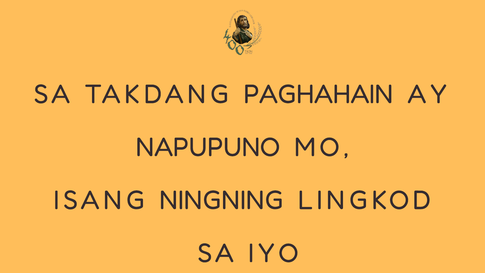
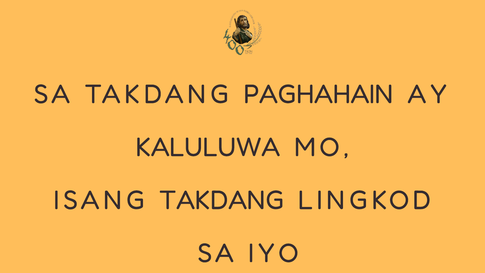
NAPUPUNO: NAPUPUNO -> KALULUWA (208, 147)
ISANG NINGNING: NINGNING -> TAKDANG (221, 200)
